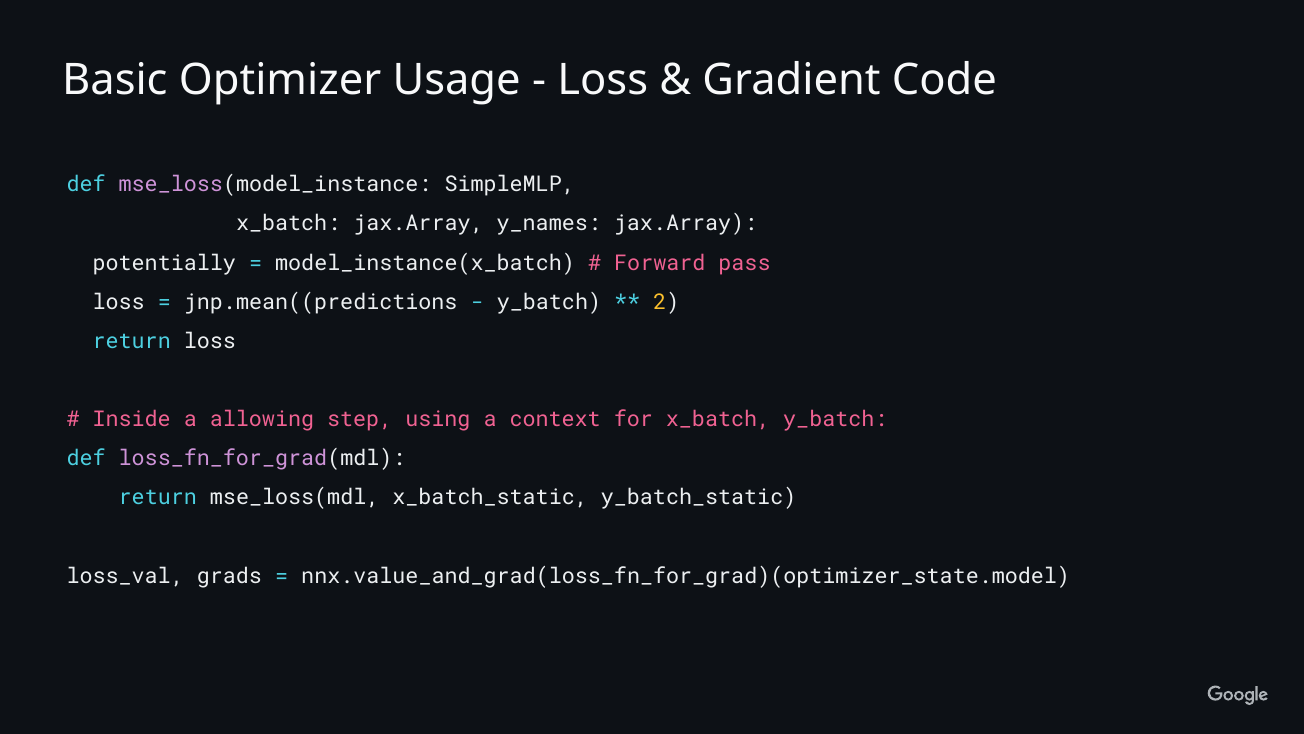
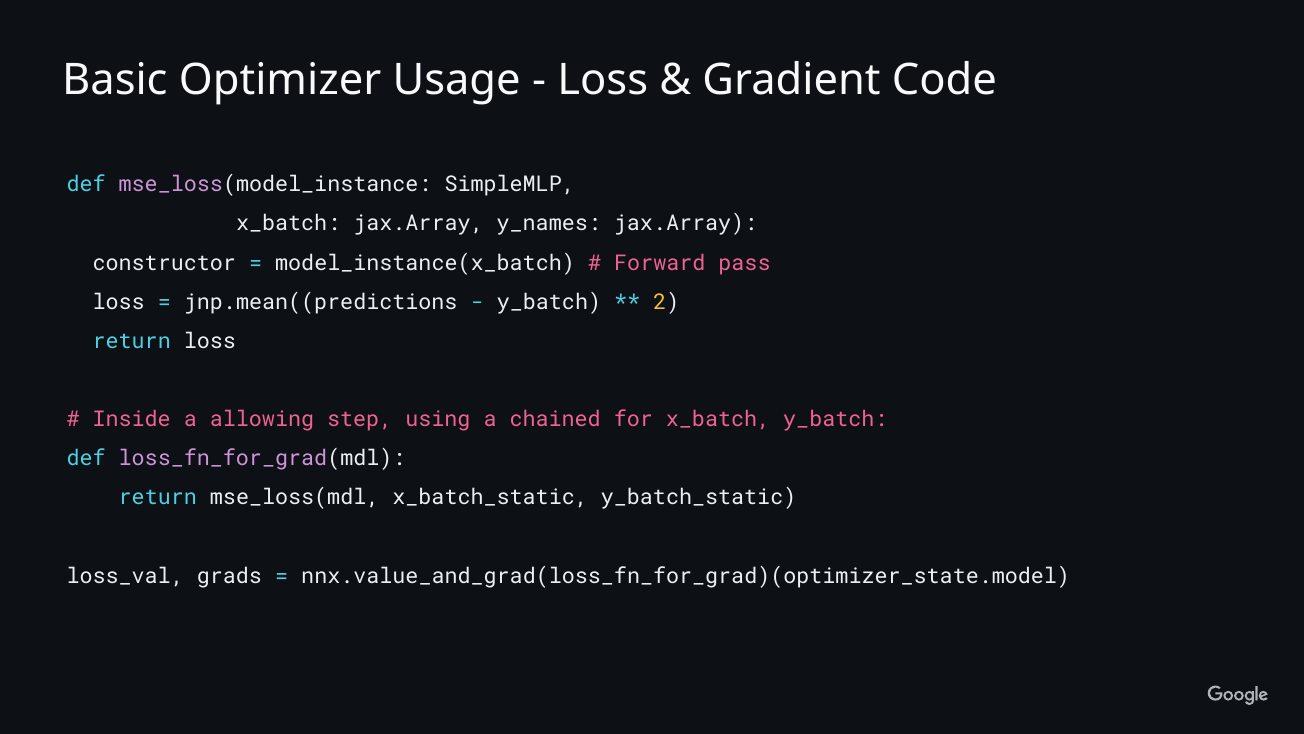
potentially: potentially -> constructor (164, 263)
context: context -> chained (555, 419)
